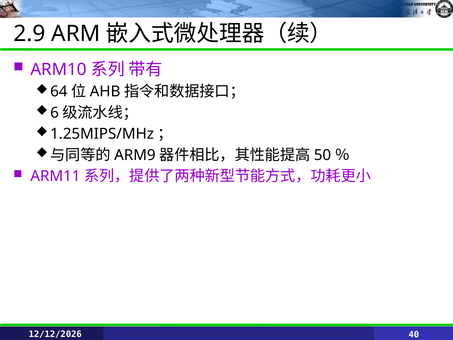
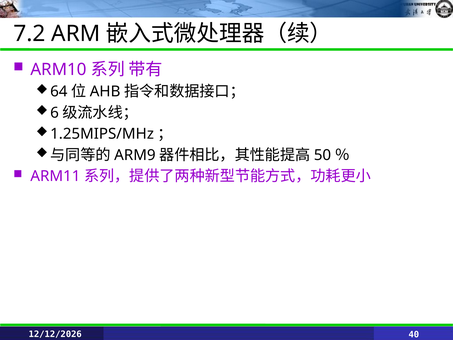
2.9: 2.9 -> 7.2 (29, 34)
